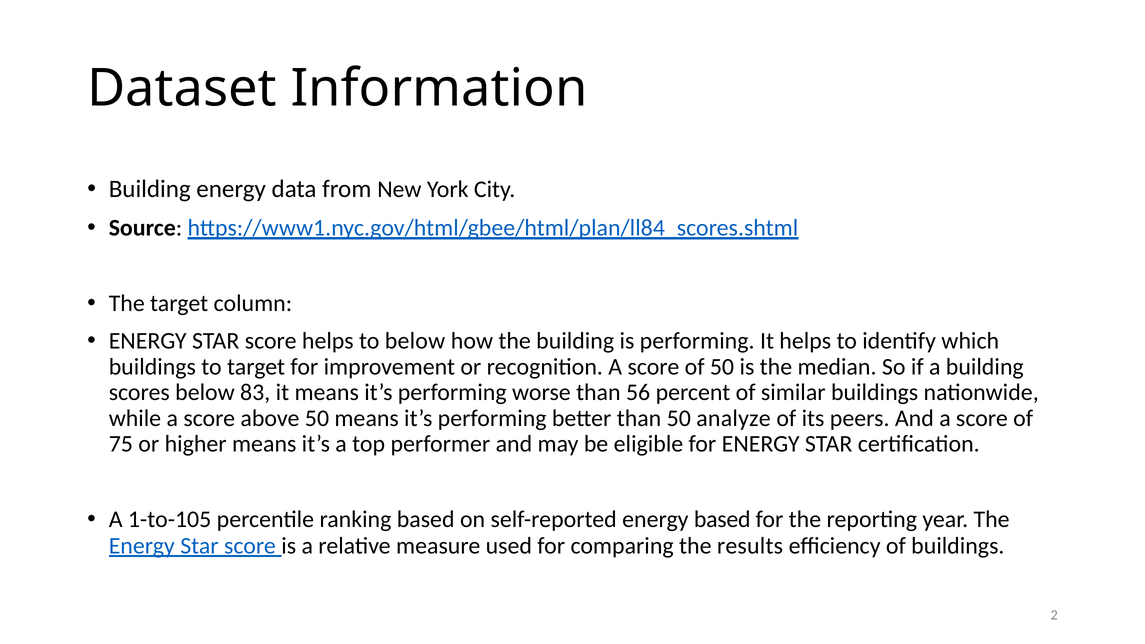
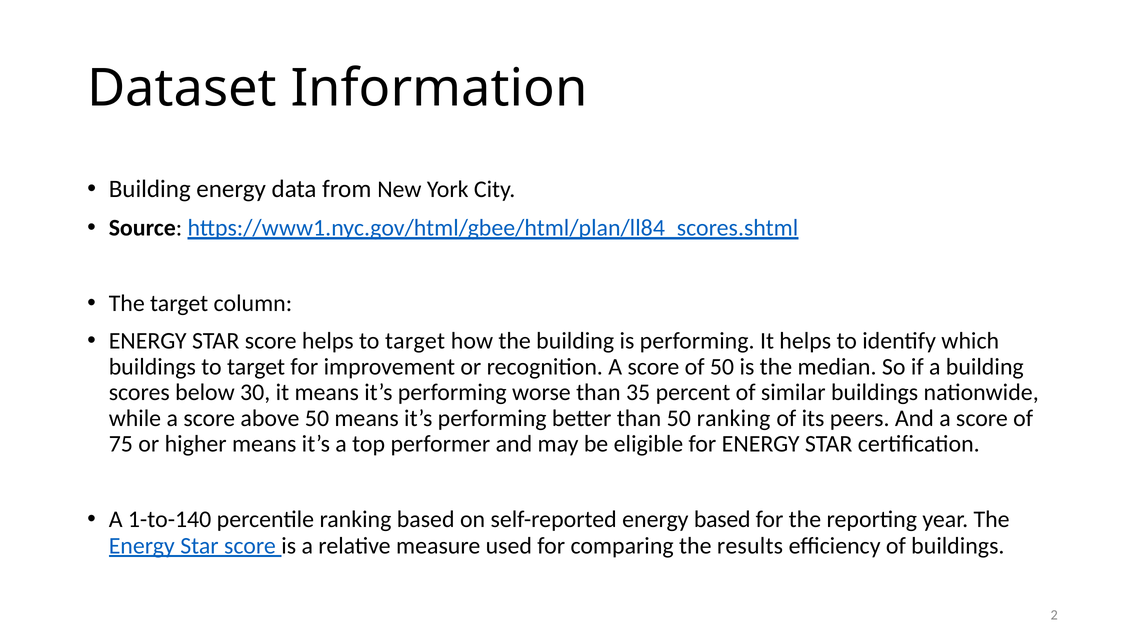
helps to below: below -> target (415, 341)
83: 83 -> 30 (255, 393)
56: 56 -> 35 (638, 393)
50 analyze: analyze -> ranking (734, 418)
1-to-105: 1-to-105 -> 1-to-140 (170, 520)
